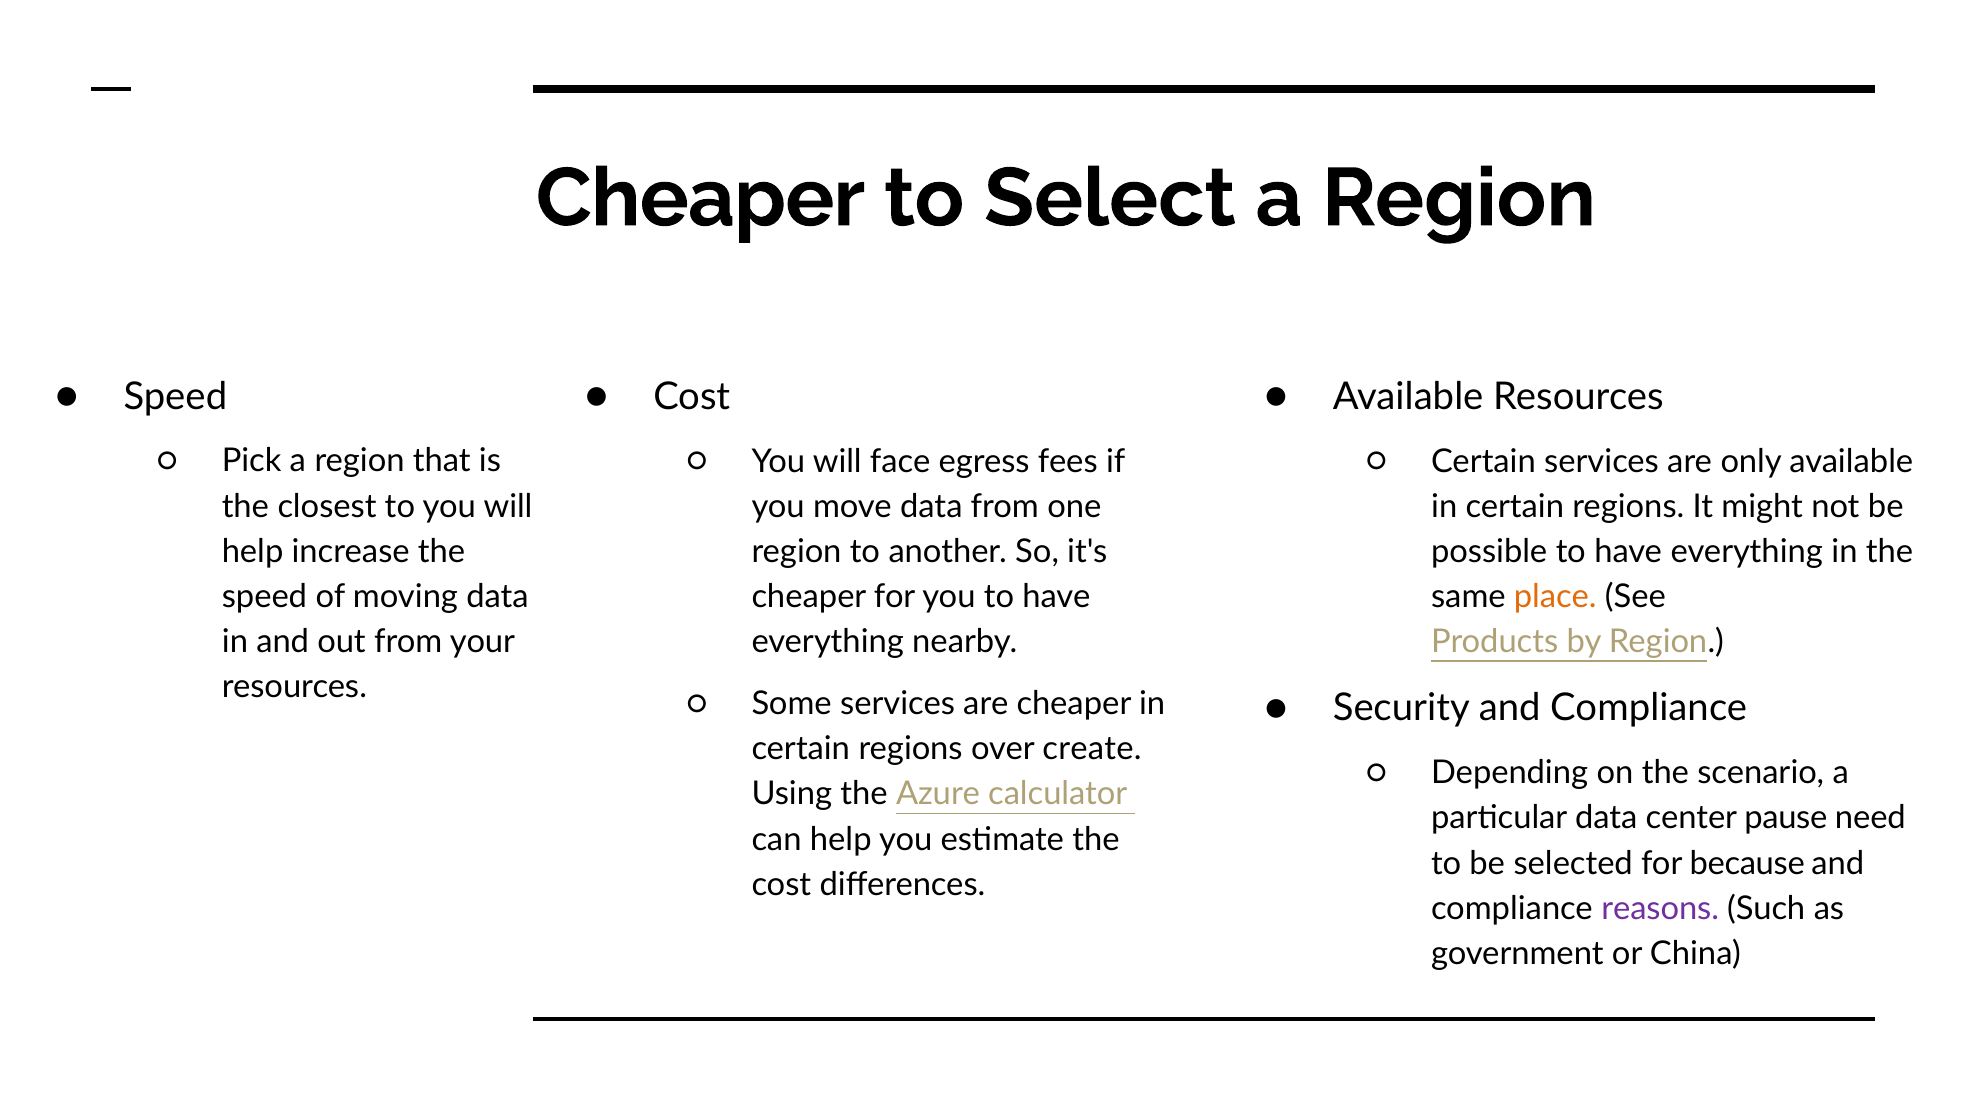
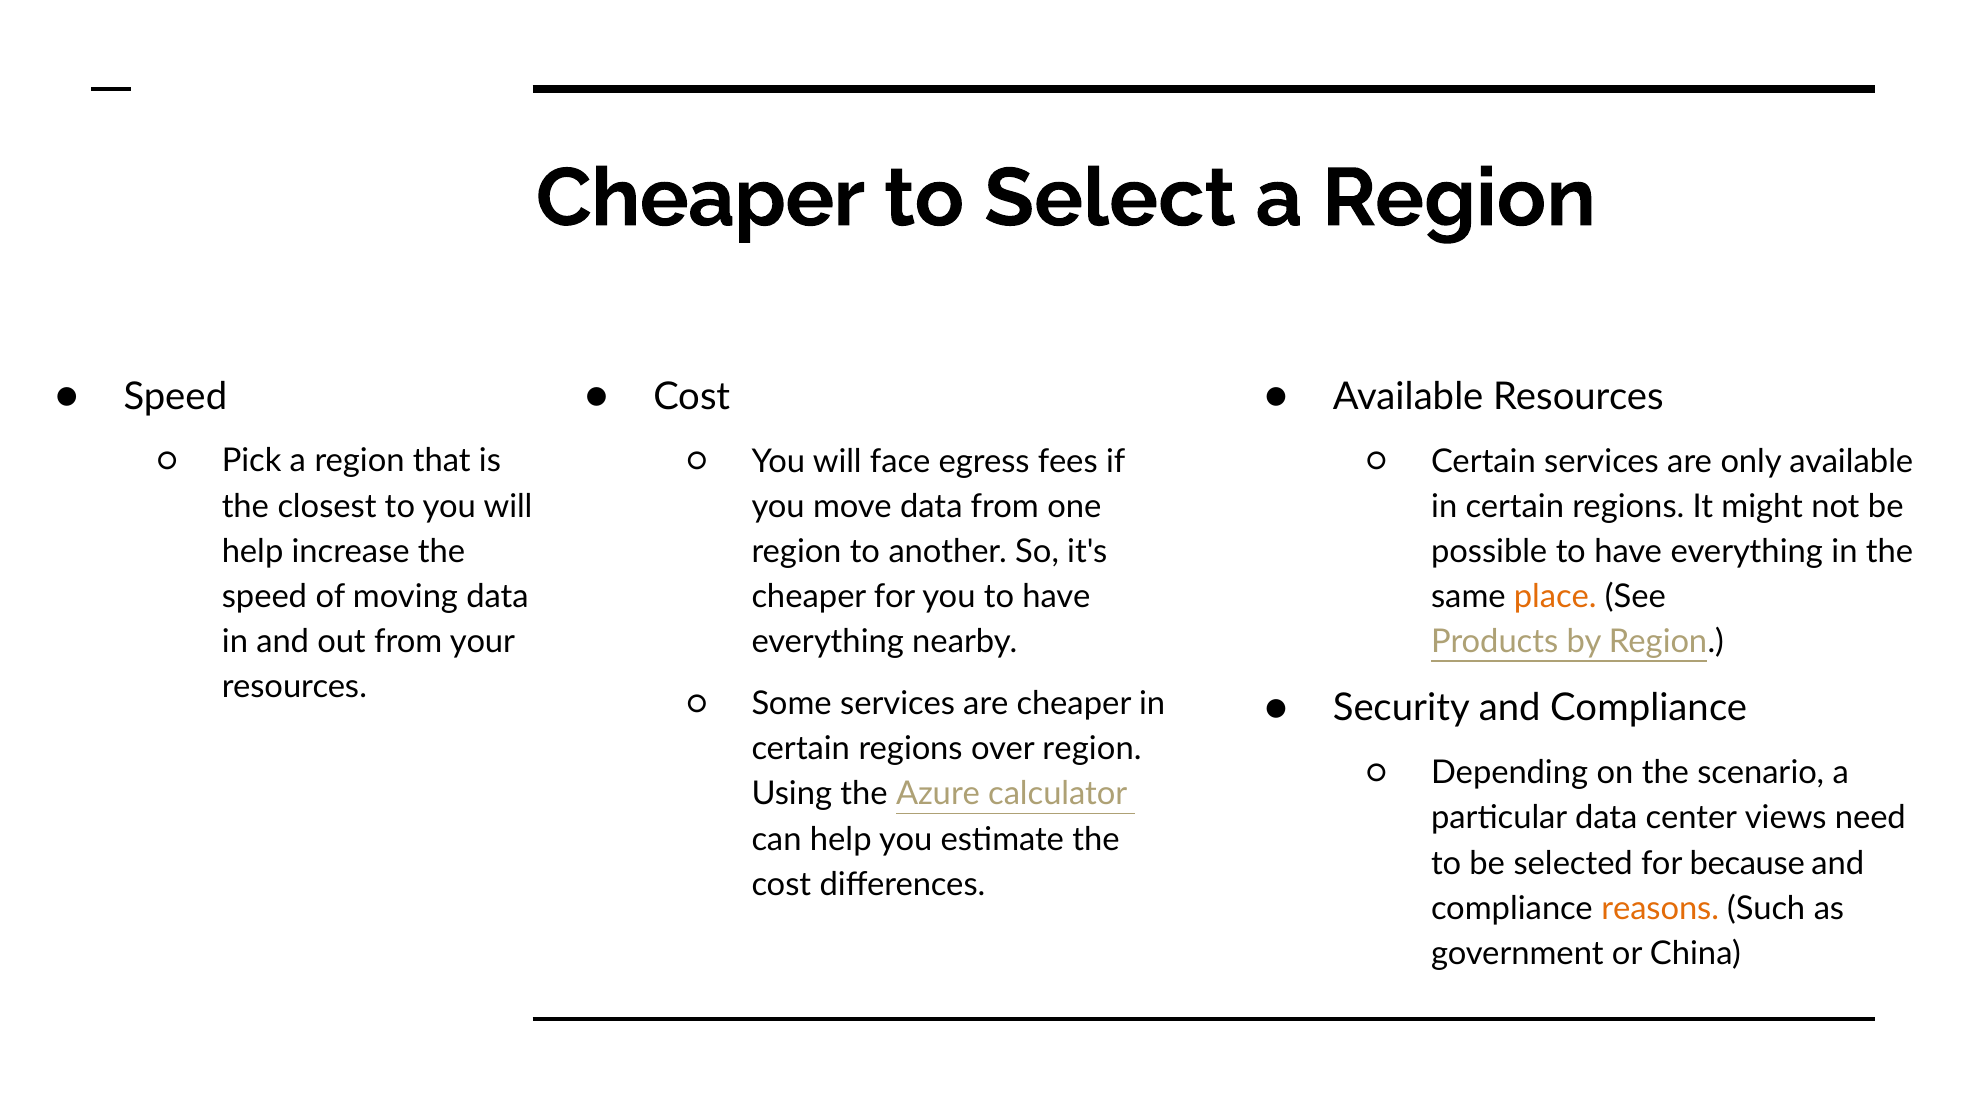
over create: create -> region (1092, 749)
pause: pause -> views (1786, 818)
reasons colour: purple -> orange (1660, 908)
